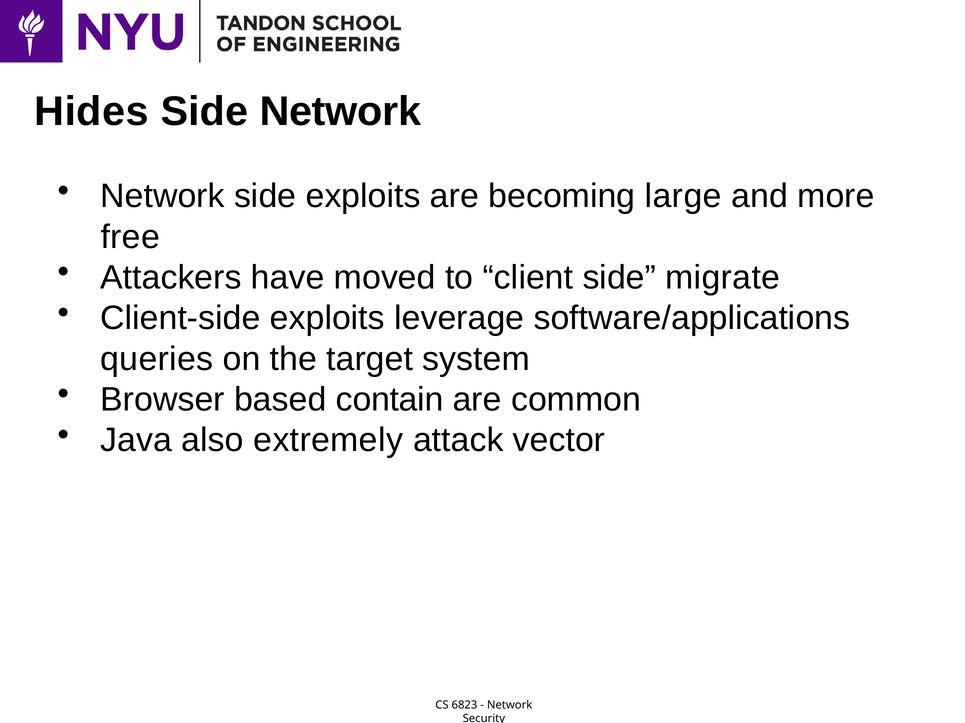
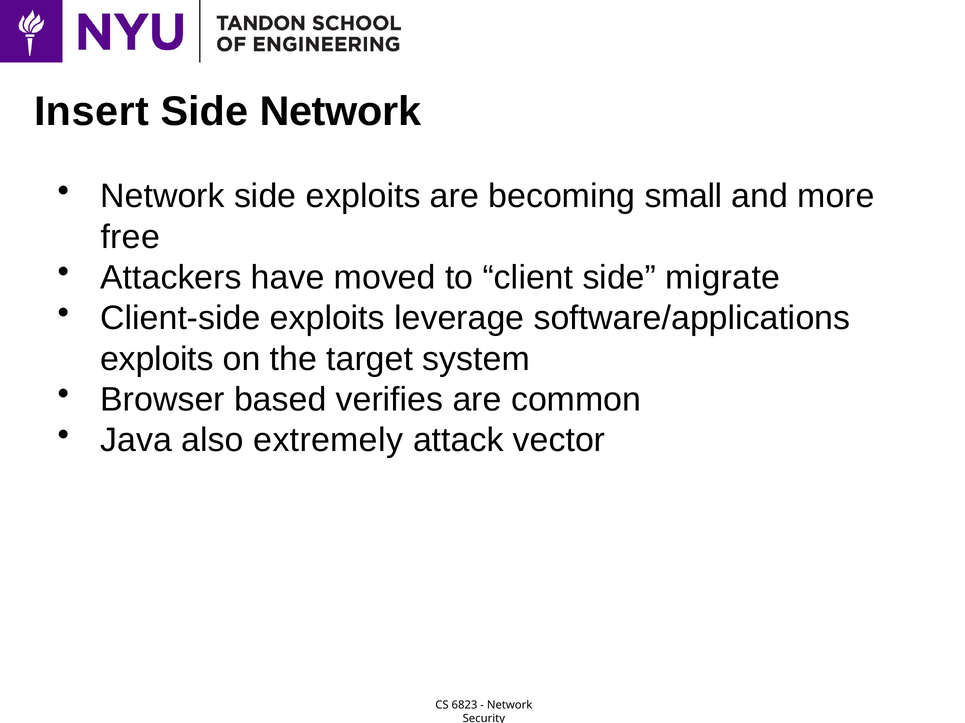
Hides: Hides -> Insert (91, 112)
large: large -> small (684, 197)
queries: queries -> exploits (157, 359)
contain: contain -> verifies (390, 400)
